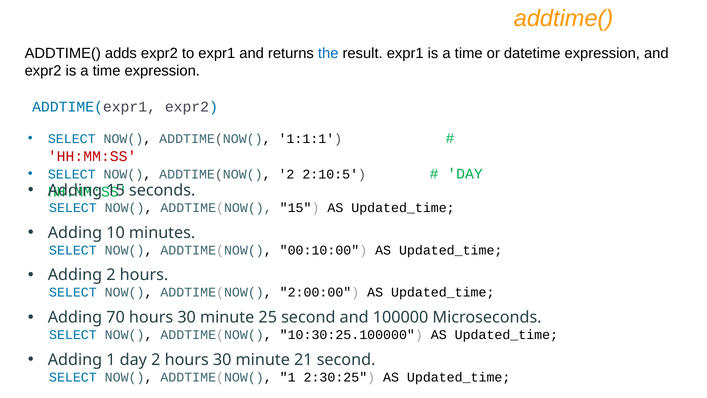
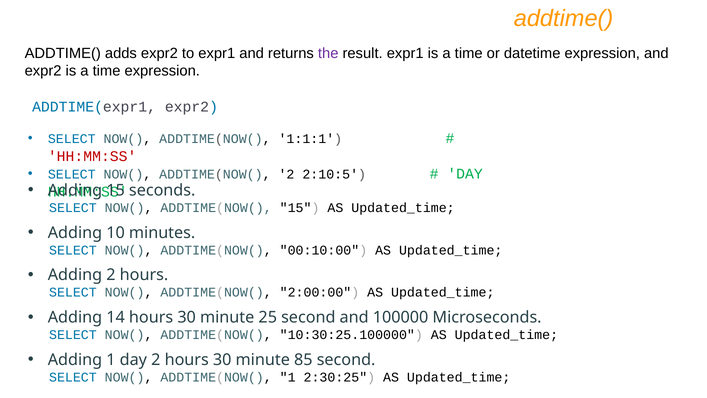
the colour: blue -> purple (328, 53)
70: 70 -> 14 (116, 317)
21: 21 -> 85 (303, 360)
